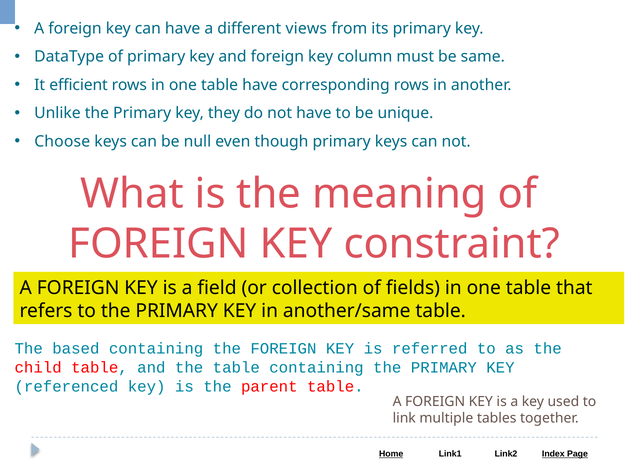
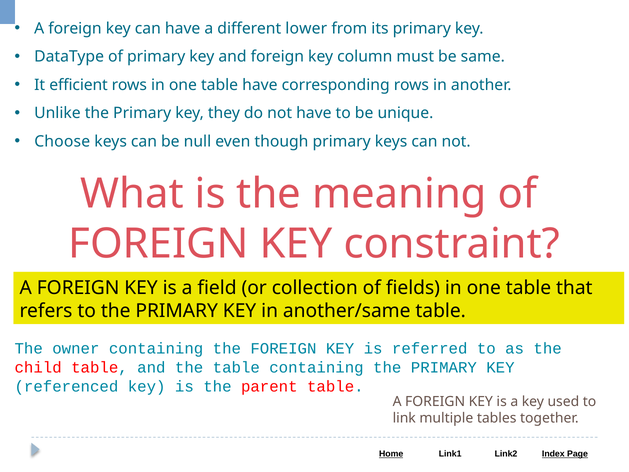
views: views -> lower (306, 28)
based: based -> owner (76, 349)
